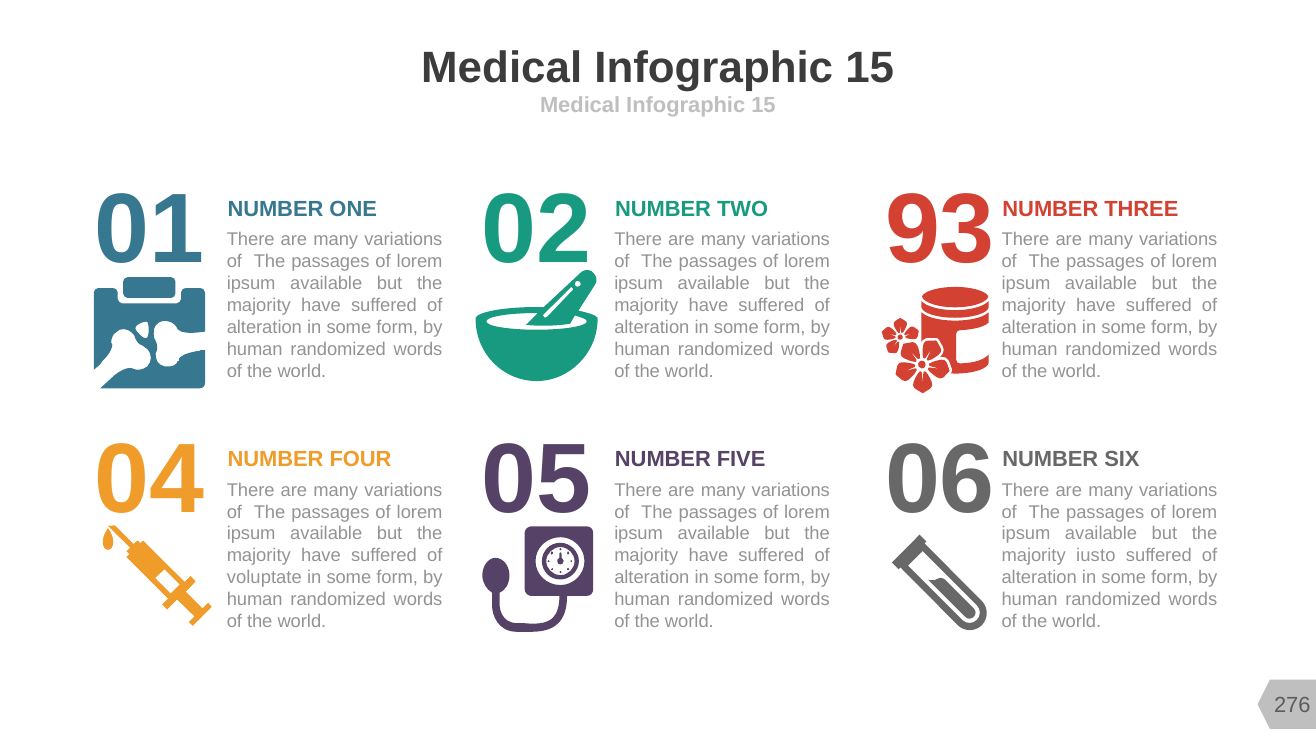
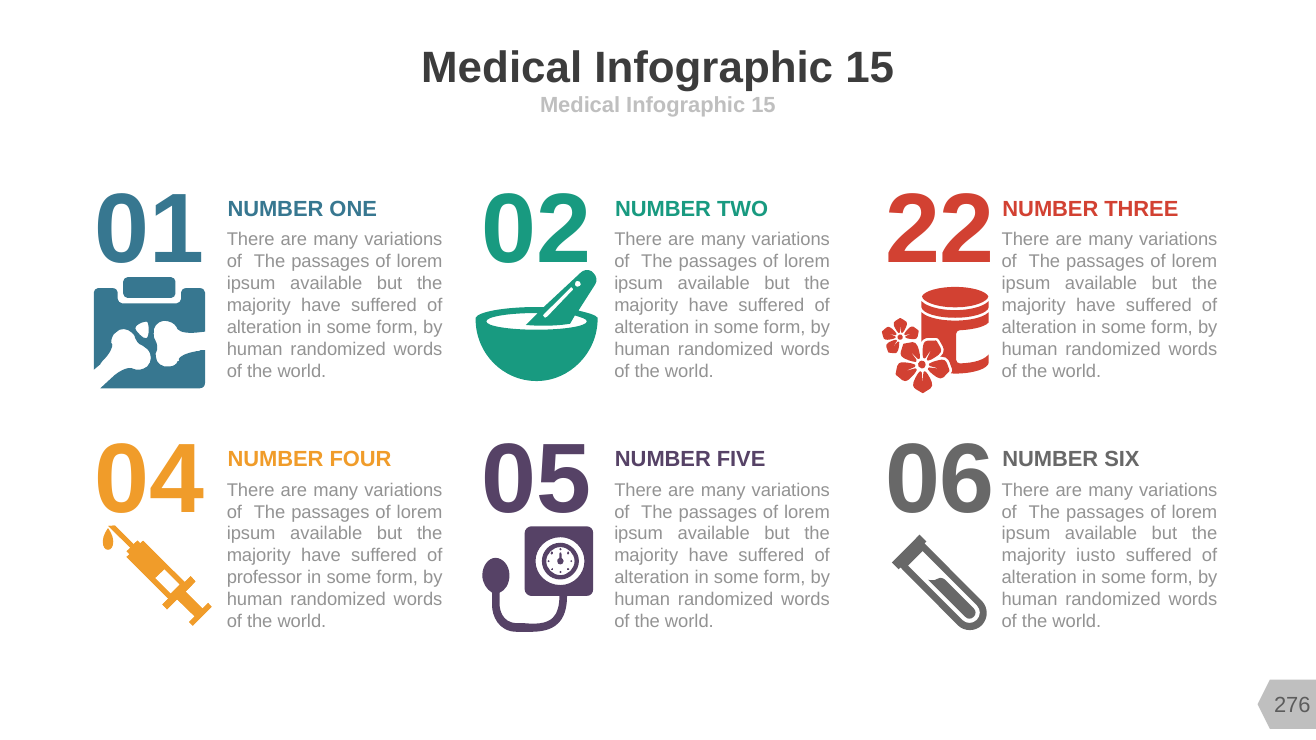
93: 93 -> 22 (940, 230)
voluptate: voluptate -> professor (264, 578)
